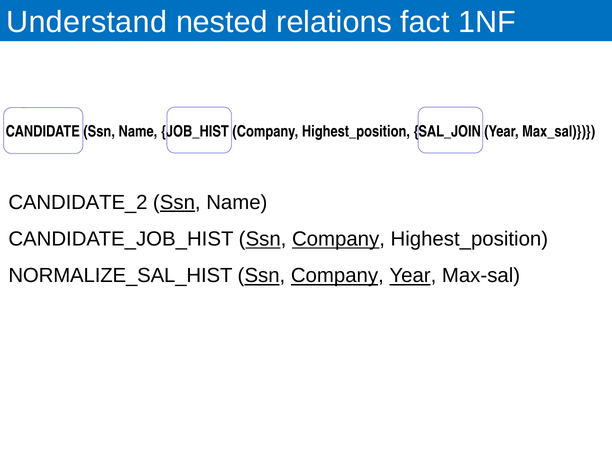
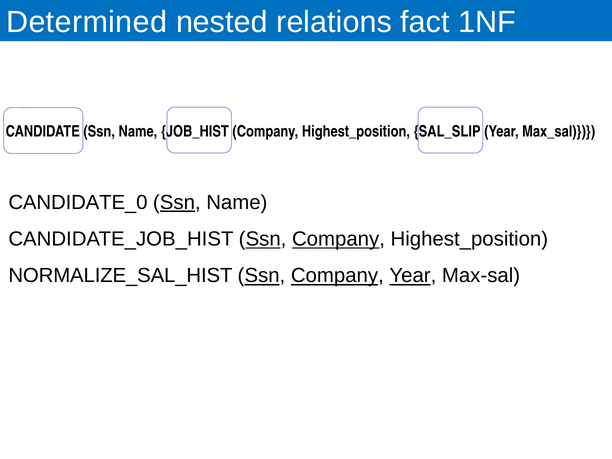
Understand: Understand -> Determined (87, 22)
SAL_JOIN: SAL_JOIN -> SAL_SLIP (447, 131)
CANDIDATE_2: CANDIDATE_2 -> CANDIDATE_0 (78, 202)
